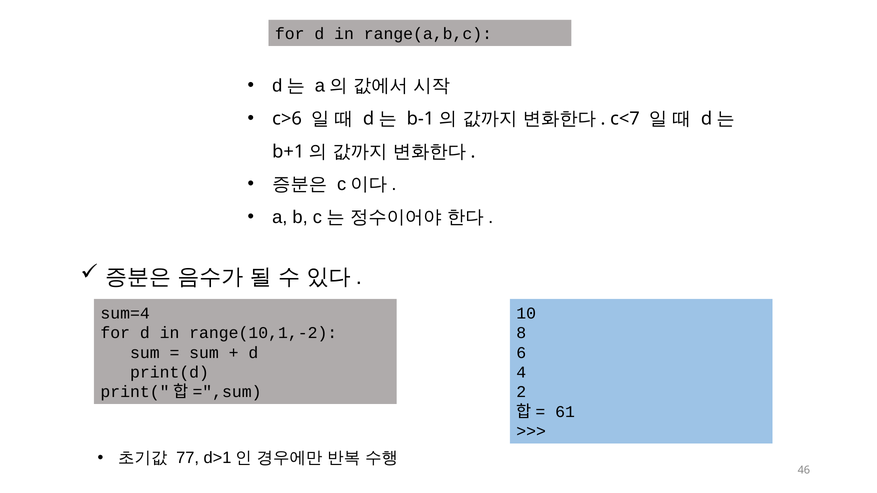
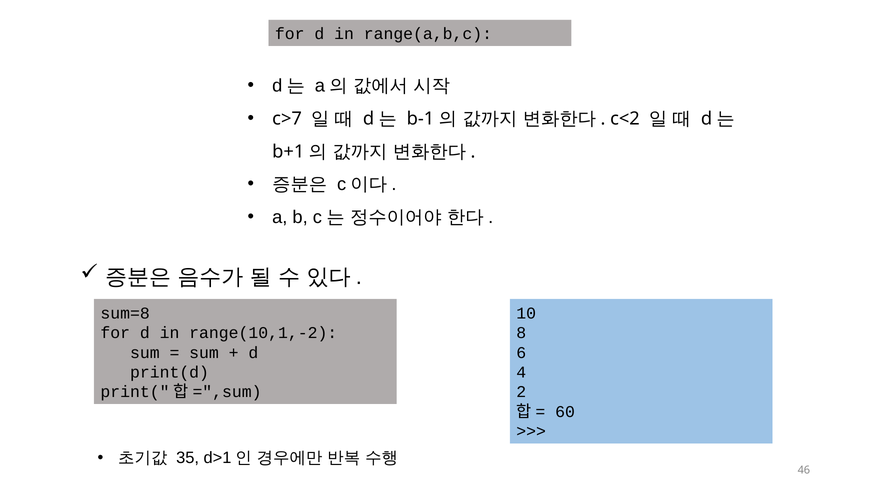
c>6: c>6 -> c>7 (287, 119)
c<7: c<7 -> c<2 (625, 119)
sum=4: sum=4 -> sum=8 (125, 313)
61: 61 -> 60 (565, 412)
77: 77 -> 35 (188, 458)
